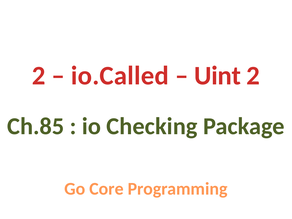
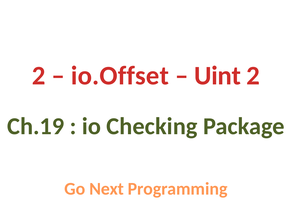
io.Called: io.Called -> io.Offset (120, 76)
Ch.85: Ch.85 -> Ch.19 (36, 126)
Core: Core -> Next (107, 189)
